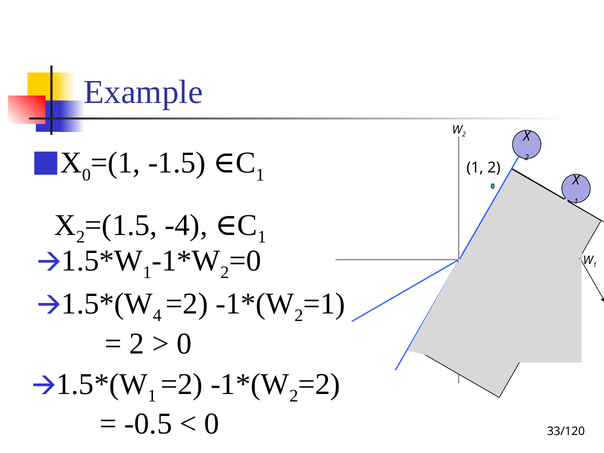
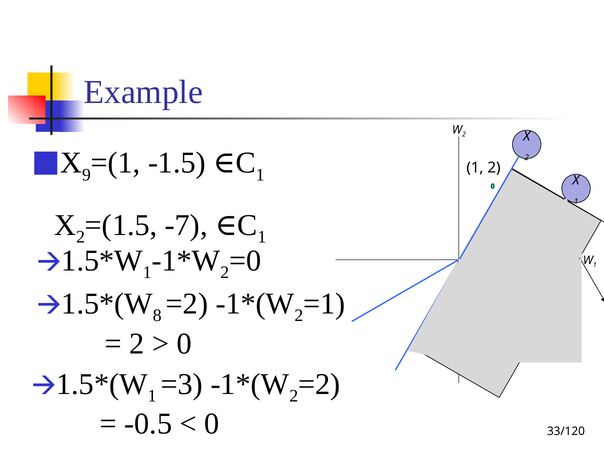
0: 0 -> 9 (86, 175)
-4: -4 -> -7 (186, 225)
4: 4 -> 8 (157, 316)
1 =2: =2 -> =3 (182, 384)
